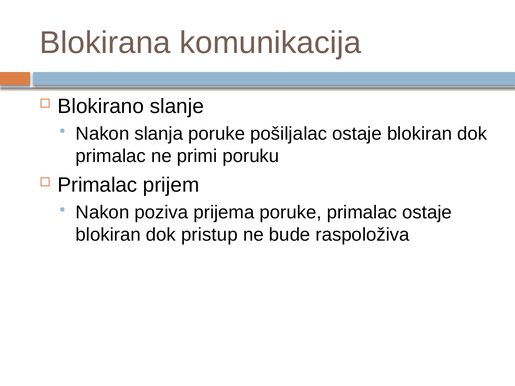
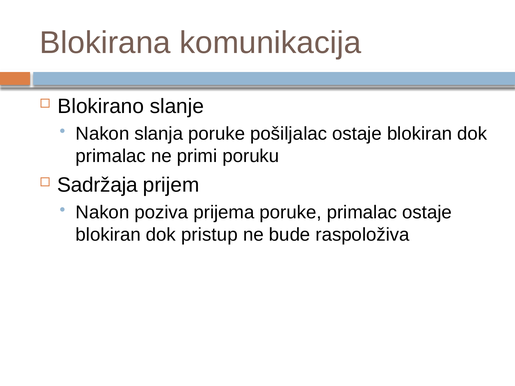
Primalac: Primalac -> Sadržaja (97, 185)
